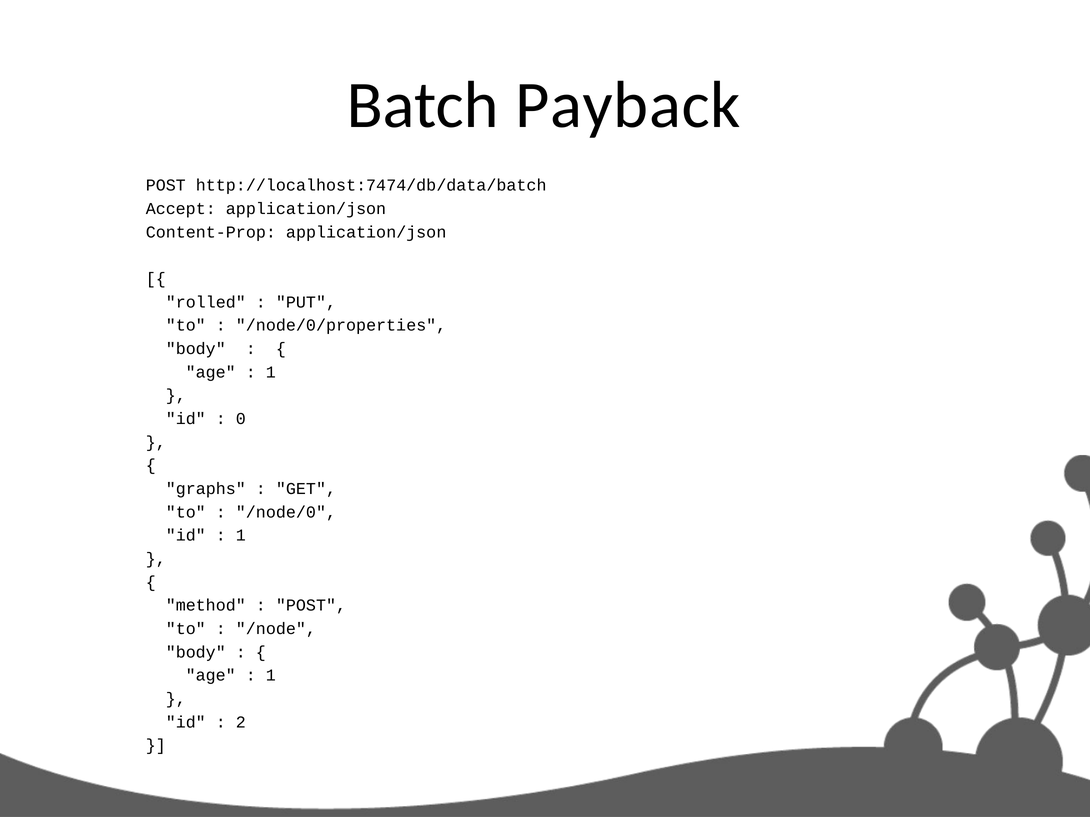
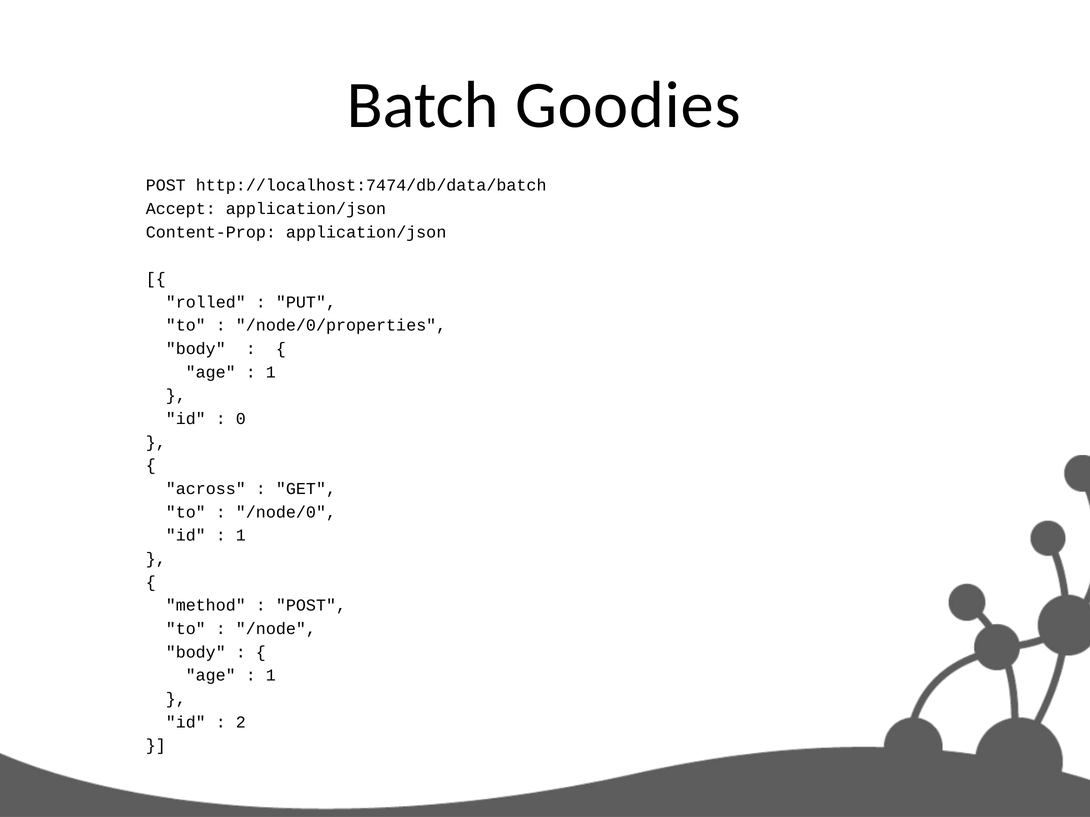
Payback: Payback -> Goodies (628, 106)
graphs: graphs -> across (206, 489)
